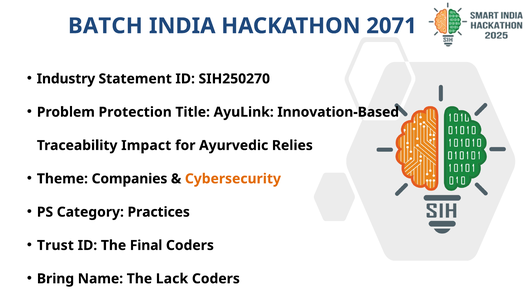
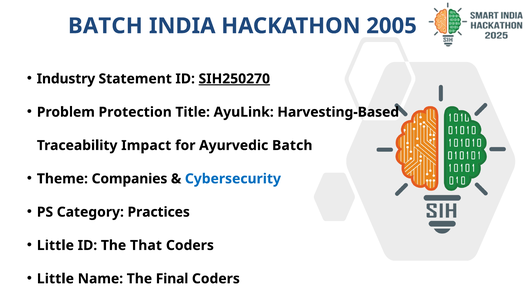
2071: 2071 -> 2005 (392, 26)
SIH250270 underline: none -> present (234, 79)
Innovation-Based: Innovation-Based -> Harvesting-Based (338, 112)
Ayurvedic Relies: Relies -> Batch (292, 145)
Cybersecurity colour: orange -> blue (233, 179)
Trust: Trust -> Little (55, 245)
Final: Final -> That (146, 245)
Bring: Bring -> Little (55, 279)
Lack: Lack -> Final (172, 279)
